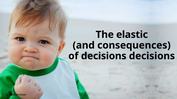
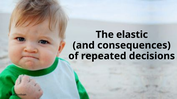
of decisions: decisions -> repeated (104, 56)
